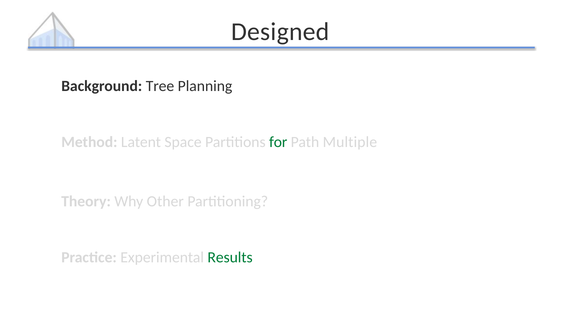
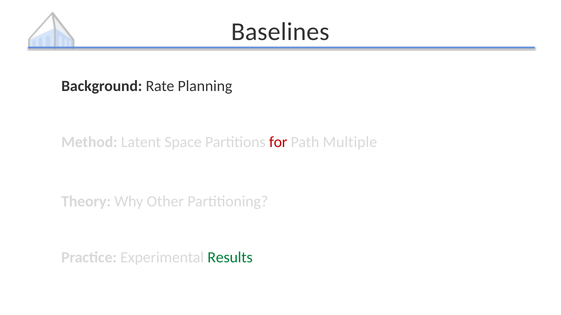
Designed: Designed -> Baselines (280, 32)
Tree: Tree -> Rate (160, 86)
for colour: green -> red (278, 142)
